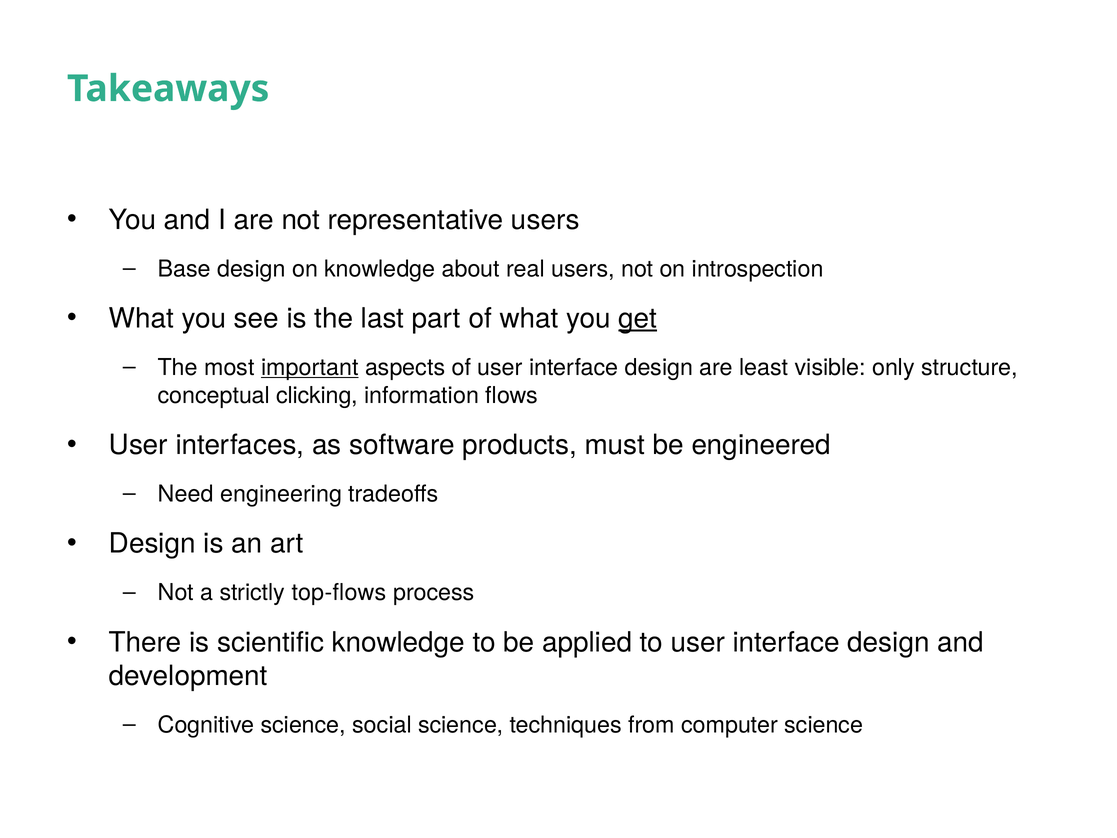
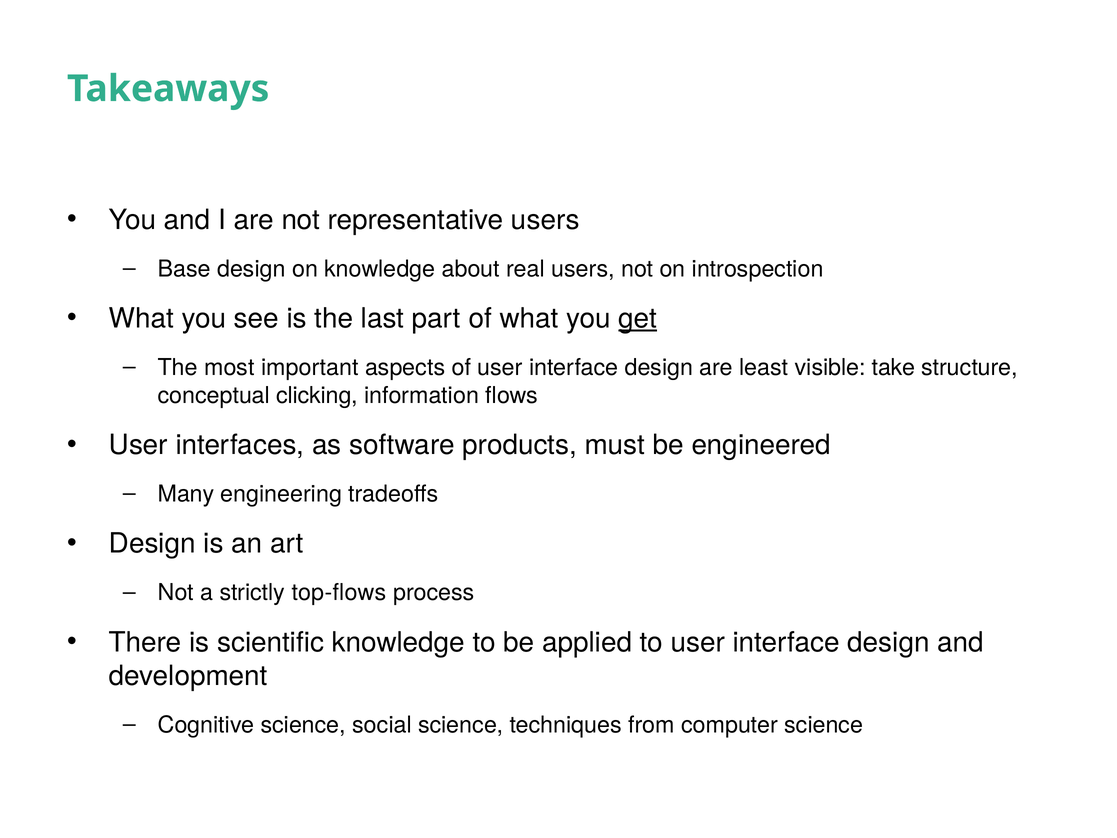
important underline: present -> none (310, 367)
only: only -> take (894, 367)
Need: Need -> Many (186, 494)
